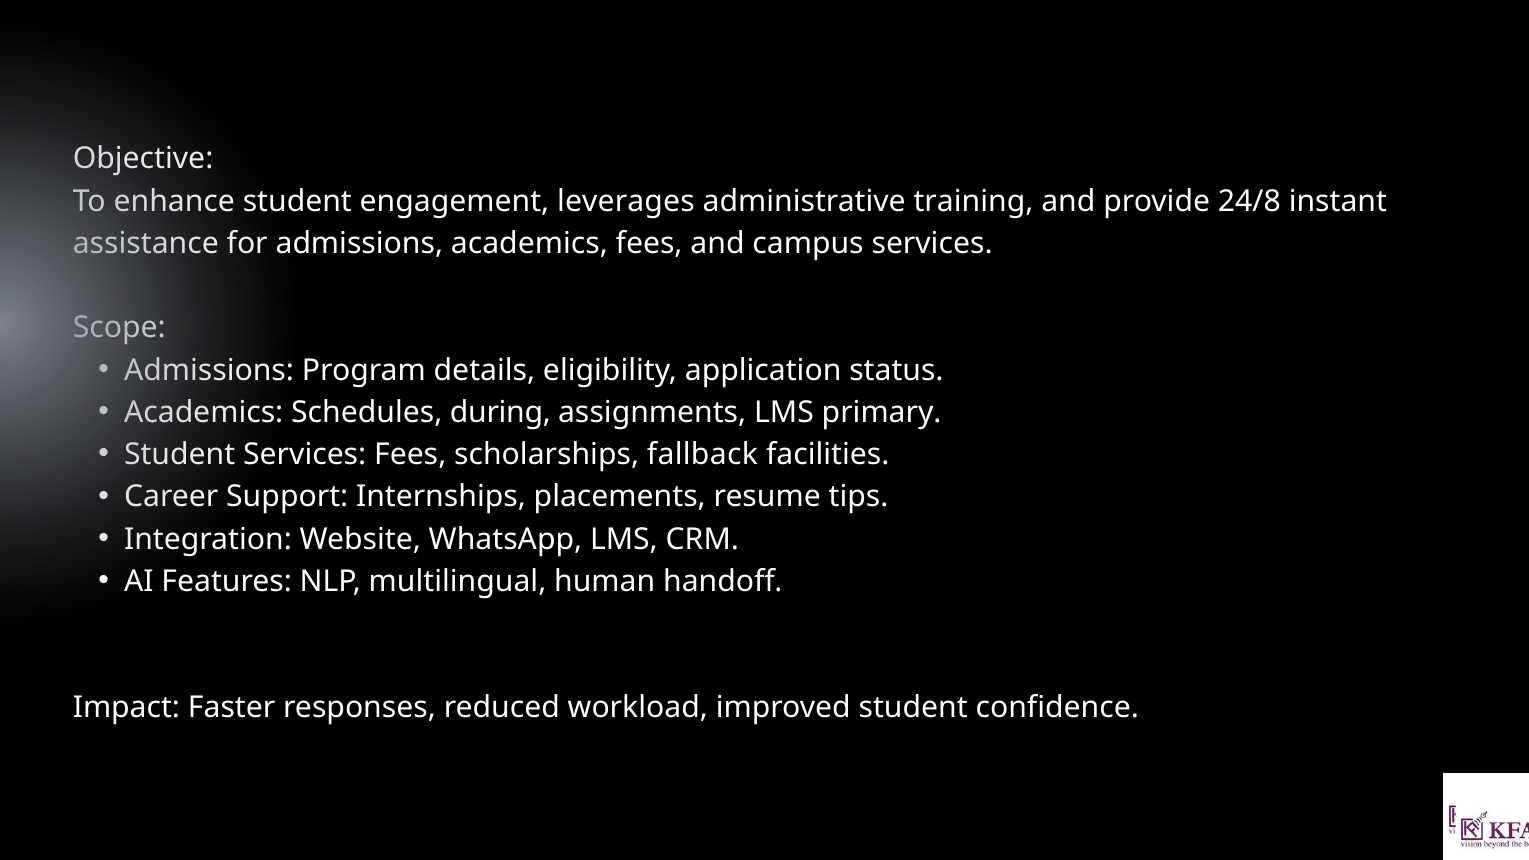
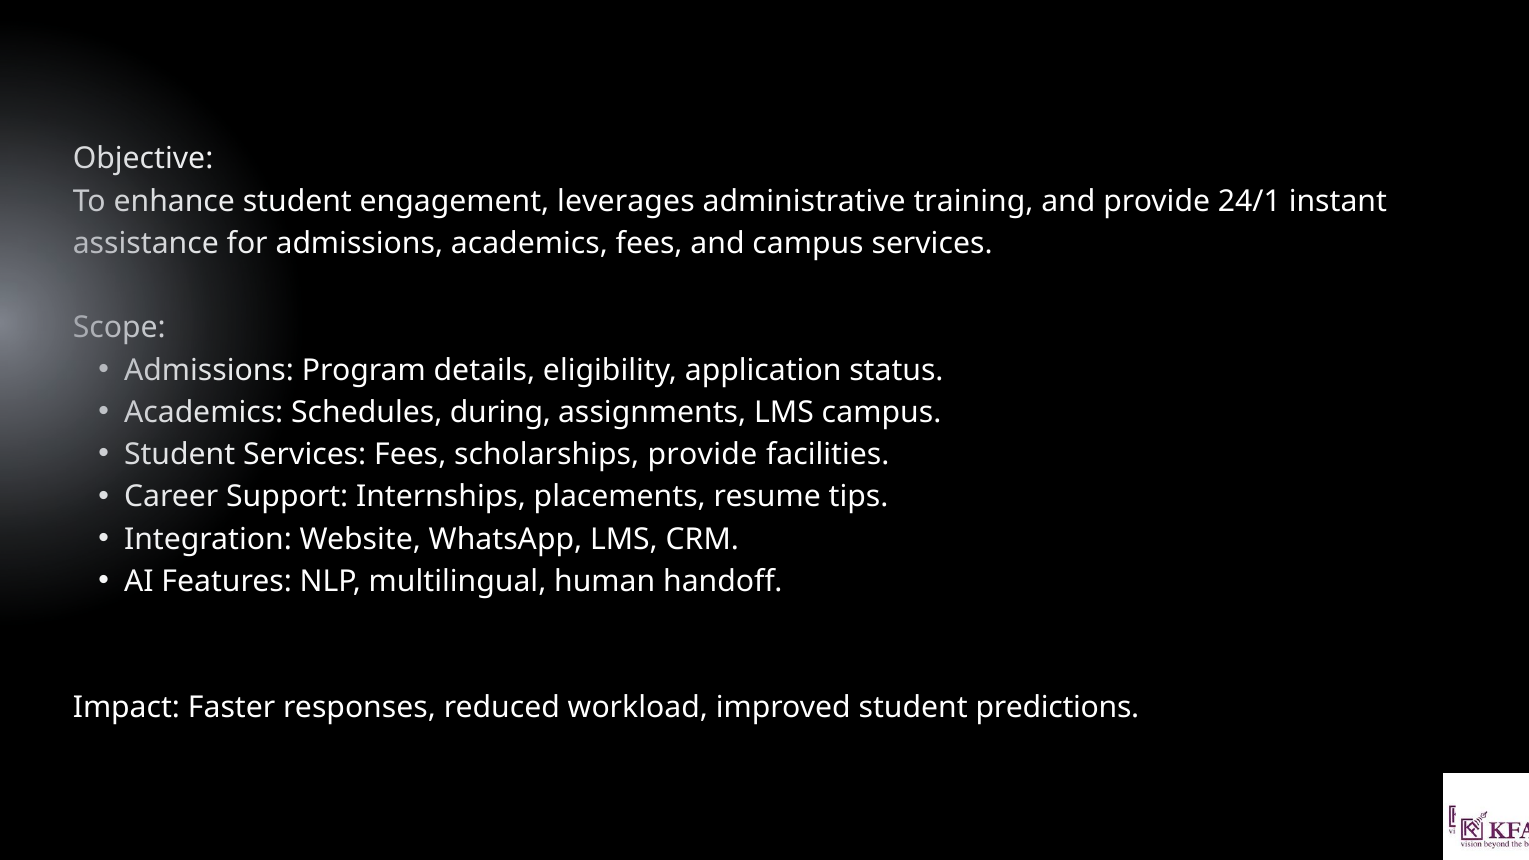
24/8: 24/8 -> 24/1 (1249, 201)
LMS primary: primary -> campus (882, 412)
scholarships fallback: fallback -> provide (702, 455)
confidence: confidence -> predictions (1057, 708)
